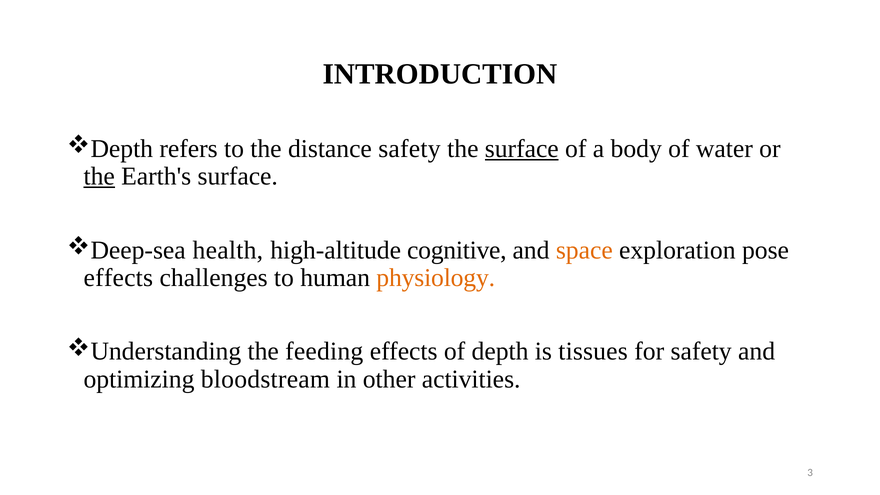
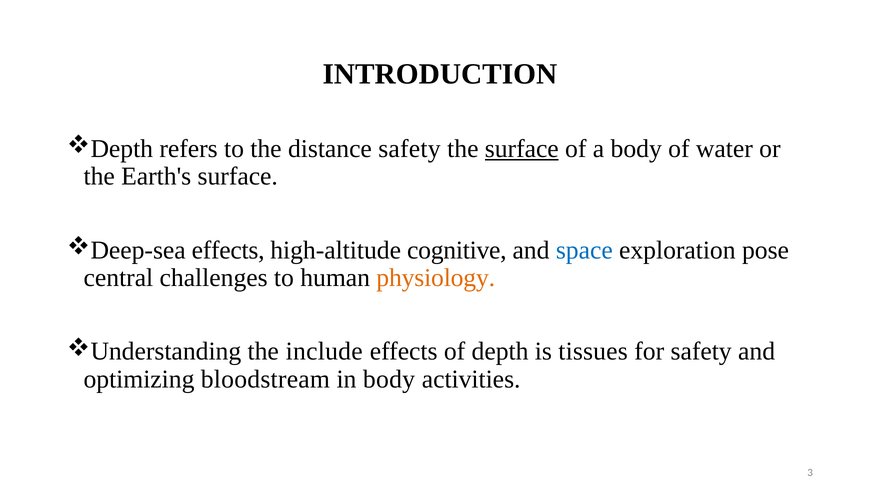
the underline: present -> none (99, 176)
health: health -> effects (228, 250)
space colour: orange -> blue (584, 250)
effects: effects -> central (118, 278)
feeding: feeding -> include (324, 351)
in other: other -> body (389, 379)
